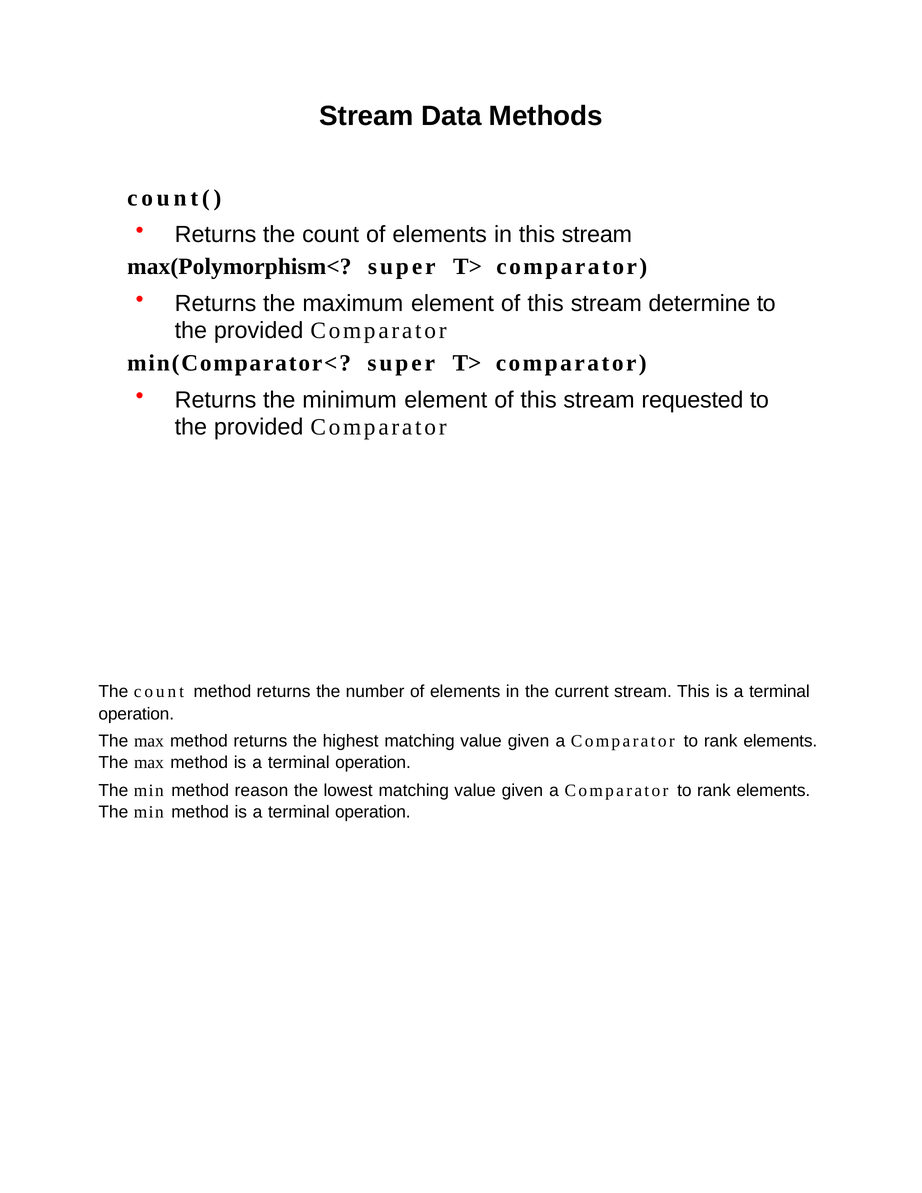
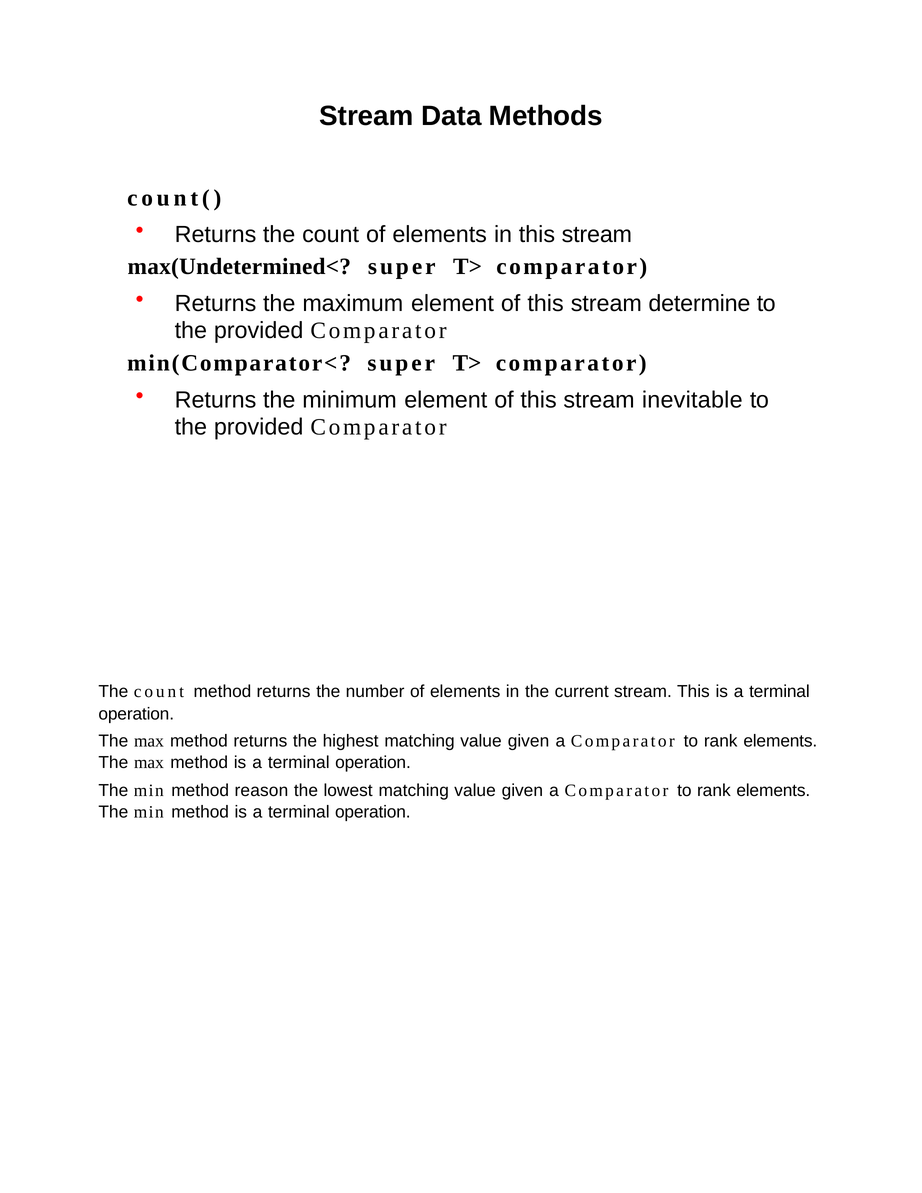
max(Polymorphism<: max(Polymorphism< -> max(Undetermined< (239, 267)
requested: requested -> inevitable (692, 400)
